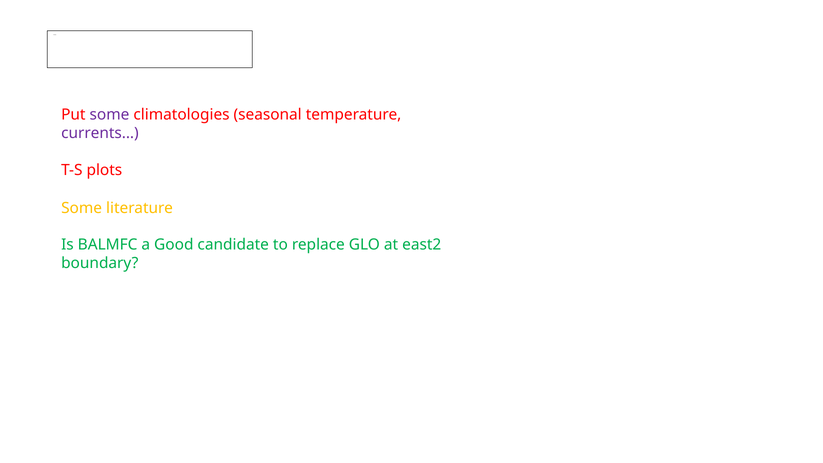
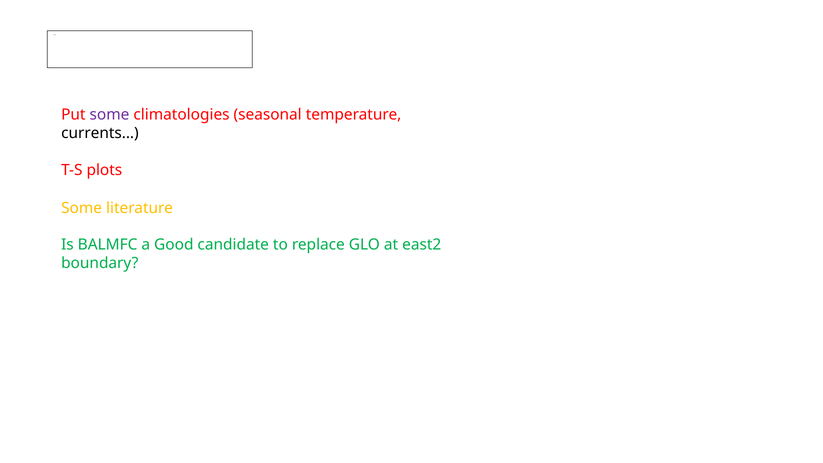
currents colour: purple -> black (100, 133)
